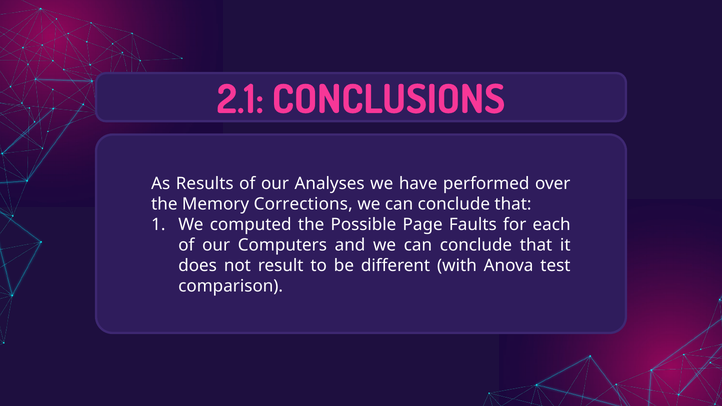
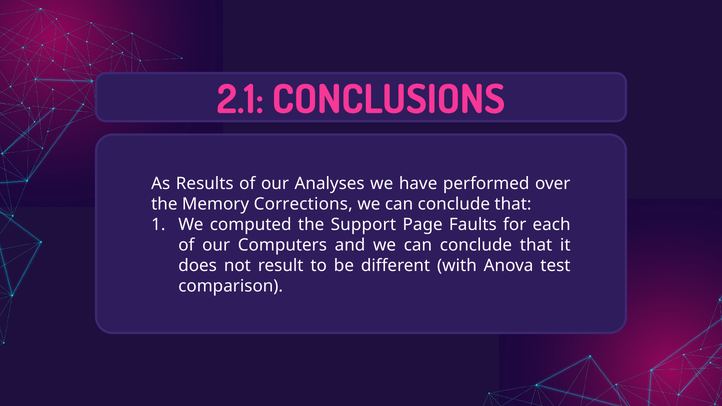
Possible: Possible -> Support (363, 225)
